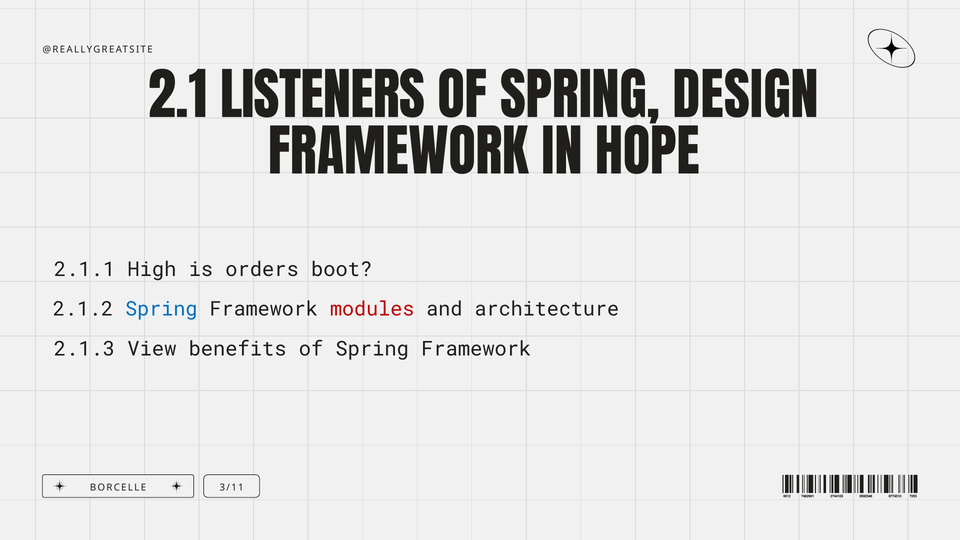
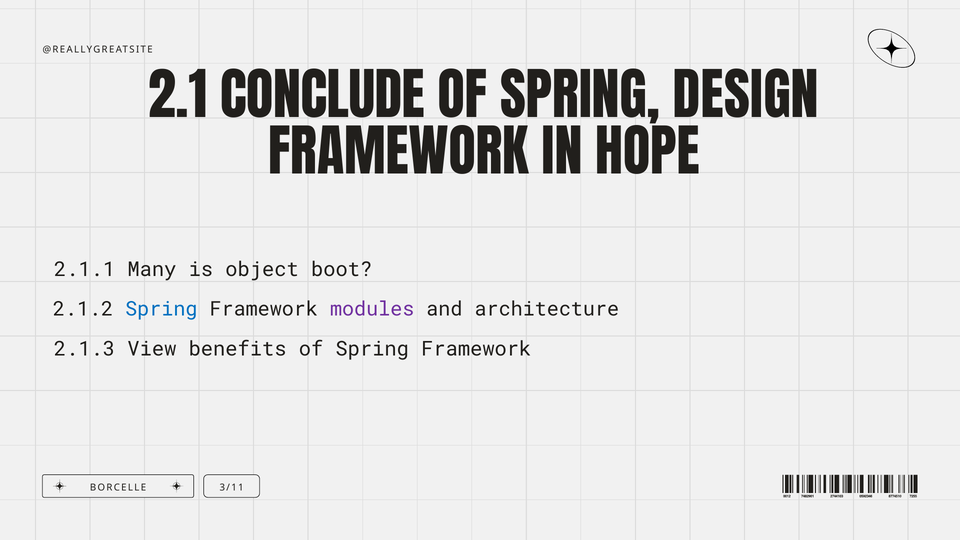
LISTENERS: LISTENERS -> CONCLUDE (323, 99)
High: High -> Many (152, 269)
orders: orders -> object (262, 269)
modules colour: red -> purple (372, 309)
